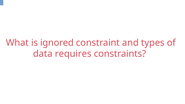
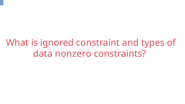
requires: requires -> nonzero (73, 54)
